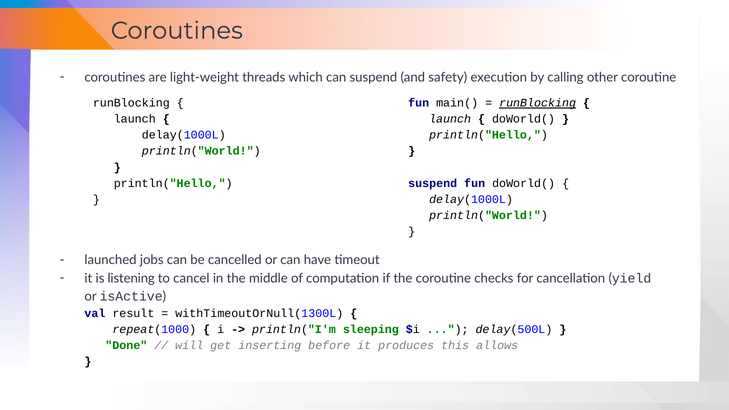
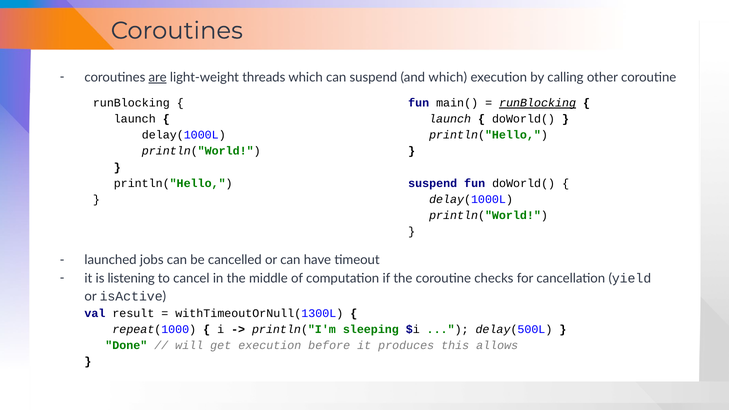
are underline: none -> present (158, 77)
and safety: safety -> which (448, 77)
get inserting: inserting -> execution (270, 345)
